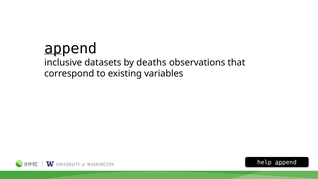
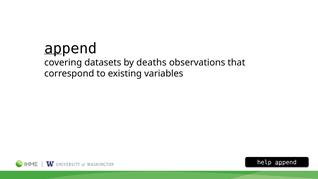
inclusive: inclusive -> covering (63, 62)
